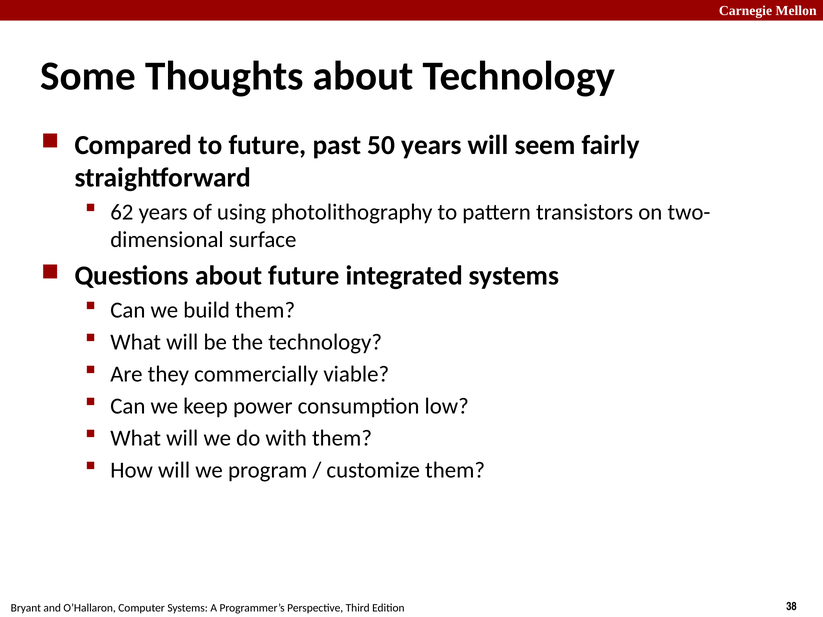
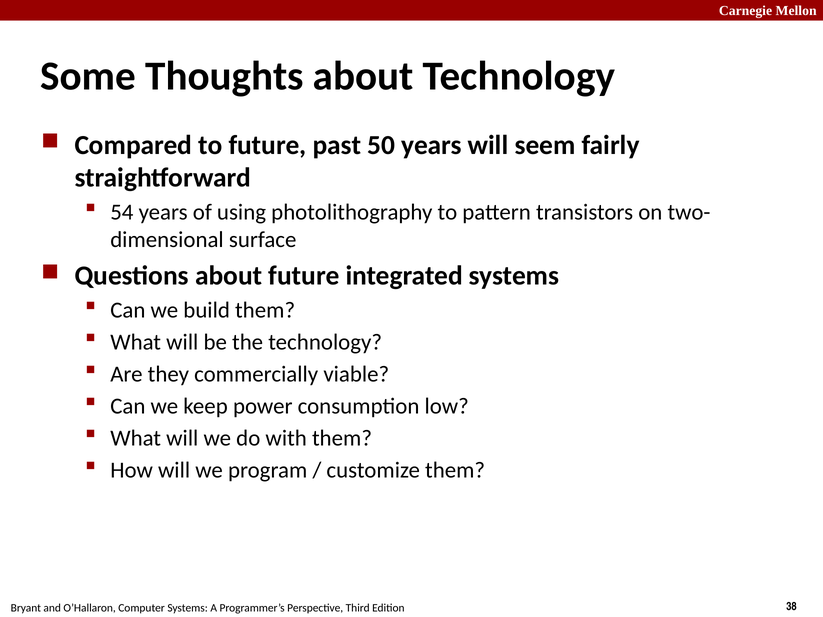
62: 62 -> 54 (122, 212)
